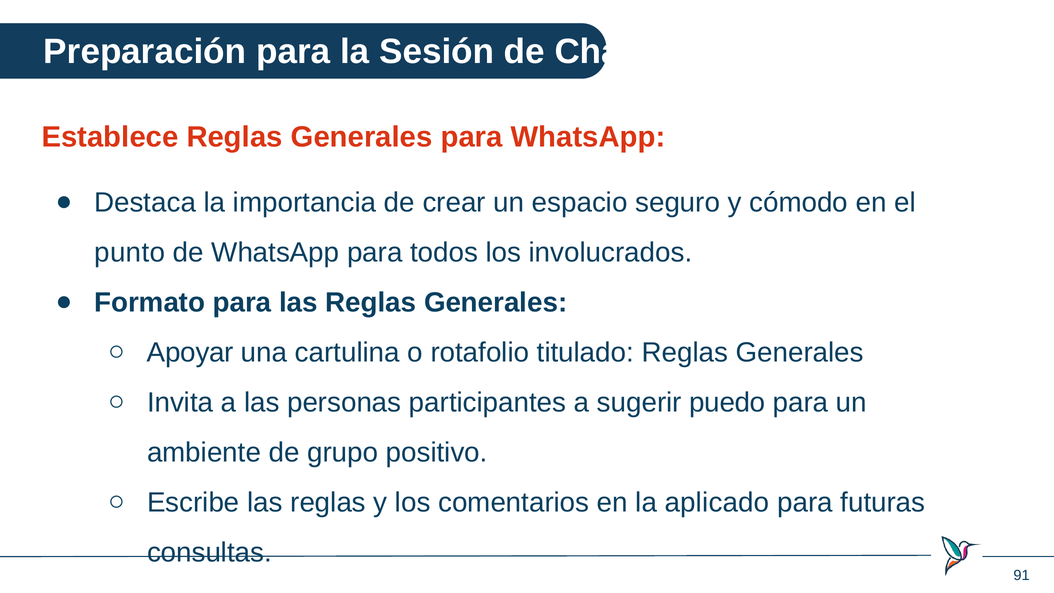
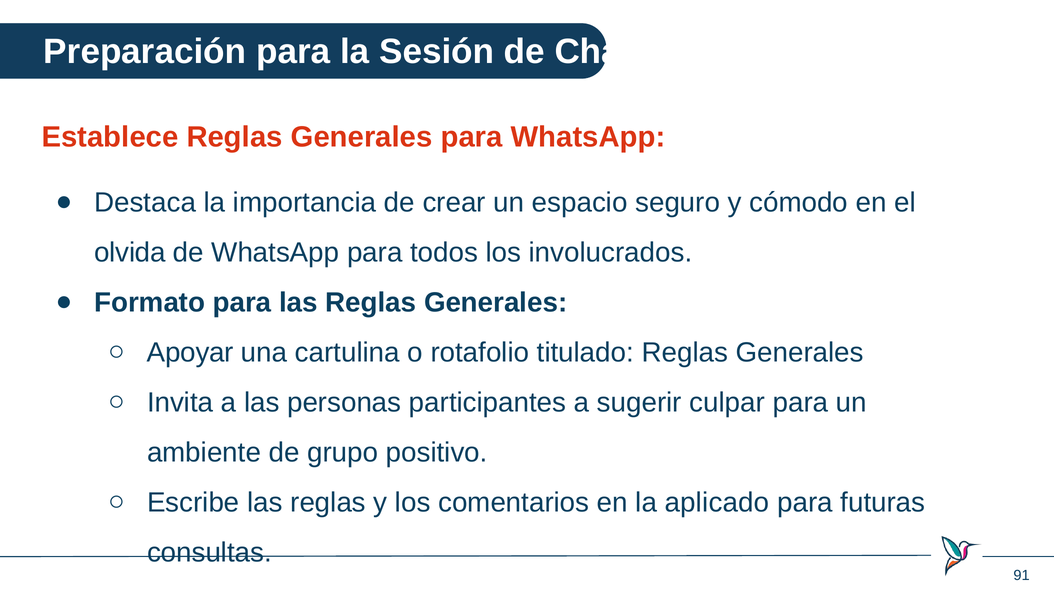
punto: punto -> olvida (130, 252)
puedo: puedo -> culpar (727, 403)
